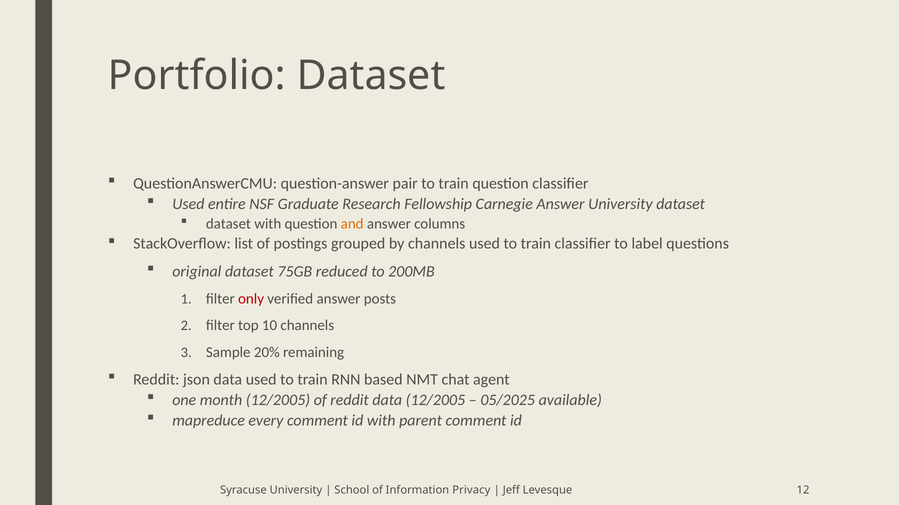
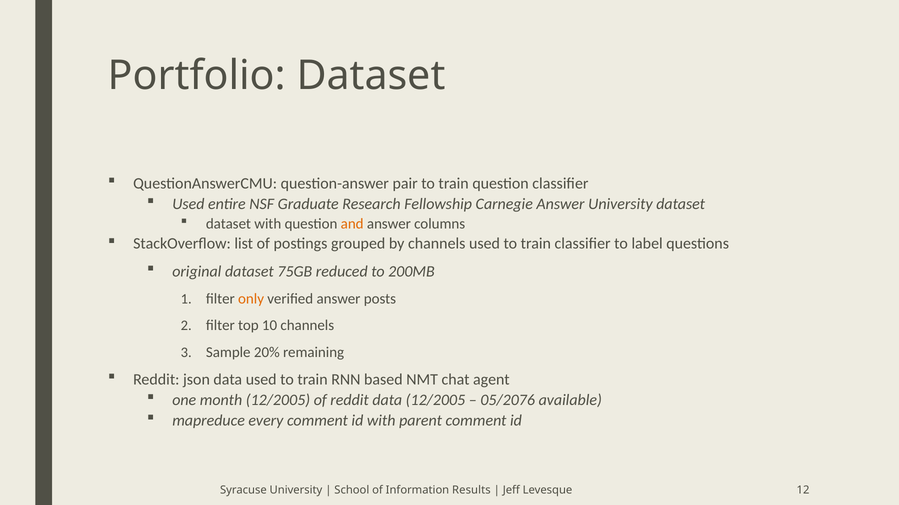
only colour: red -> orange (251, 299)
05/2025: 05/2025 -> 05/2076 (508, 400)
Privacy: Privacy -> Results (471, 491)
